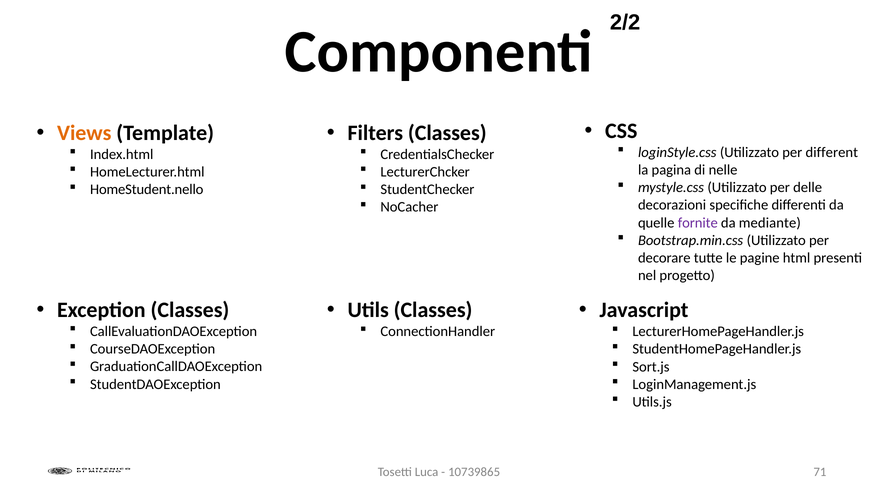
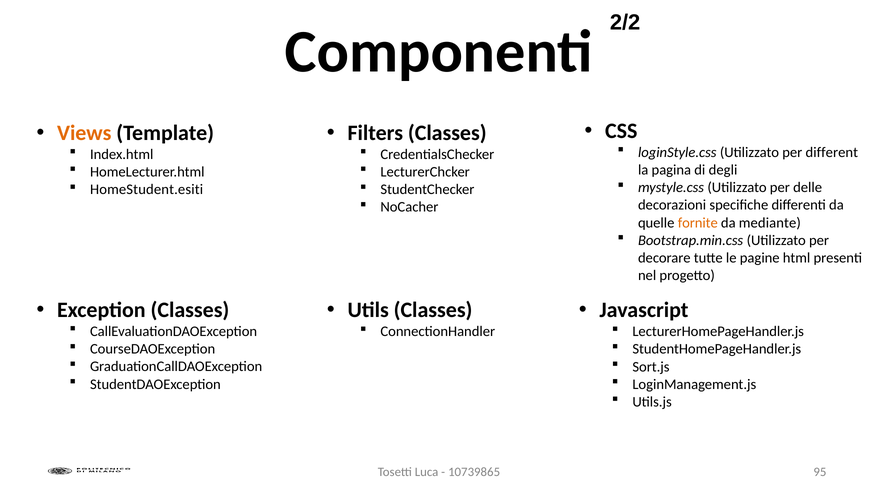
nelle: nelle -> degli (723, 170)
HomeStudent.nello: HomeStudent.nello -> HomeStudent.esiti (147, 190)
fornite colour: purple -> orange (698, 223)
71: 71 -> 95 (820, 472)
